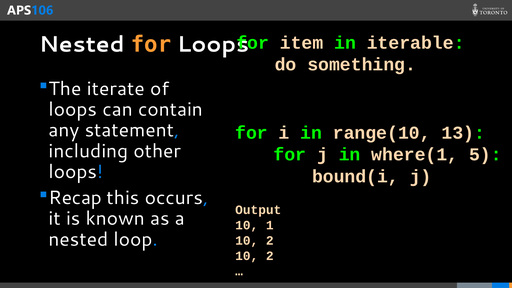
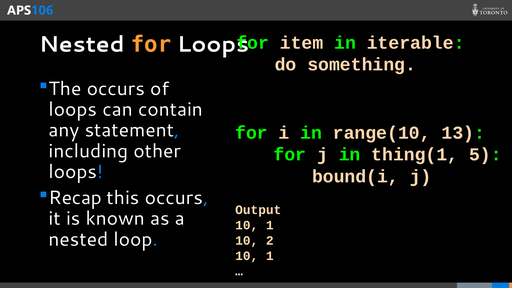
The iterate: iterate -> occurs (116, 89)
where(1: where(1 -> thing(1 (415, 155)
2: 2 -> 1 (270, 256)
